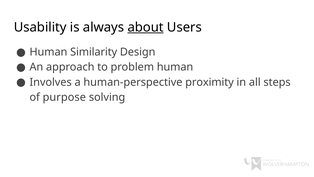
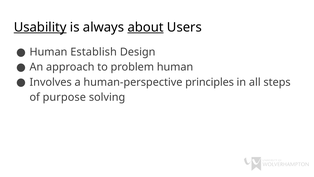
Usability underline: none -> present (40, 27)
Similarity: Similarity -> Establish (94, 52)
proximity: proximity -> principles (210, 82)
